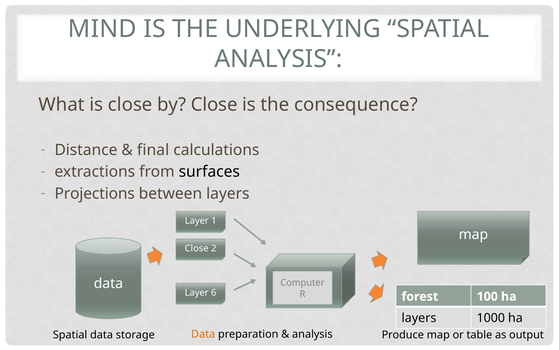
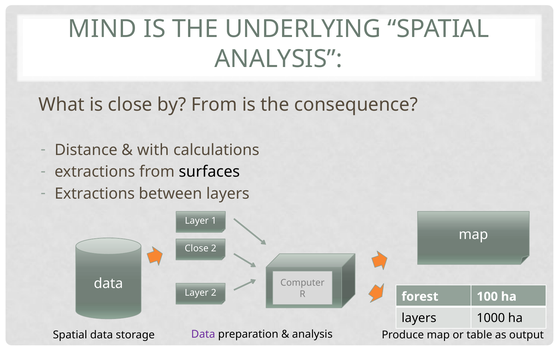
by Close: Close -> From (214, 105)
final: final -> with (153, 150)
Projections: Projections -> Extractions (95, 193)
Layer 6: 6 -> 2 (214, 292)
Data colour: orange -> purple (203, 333)
